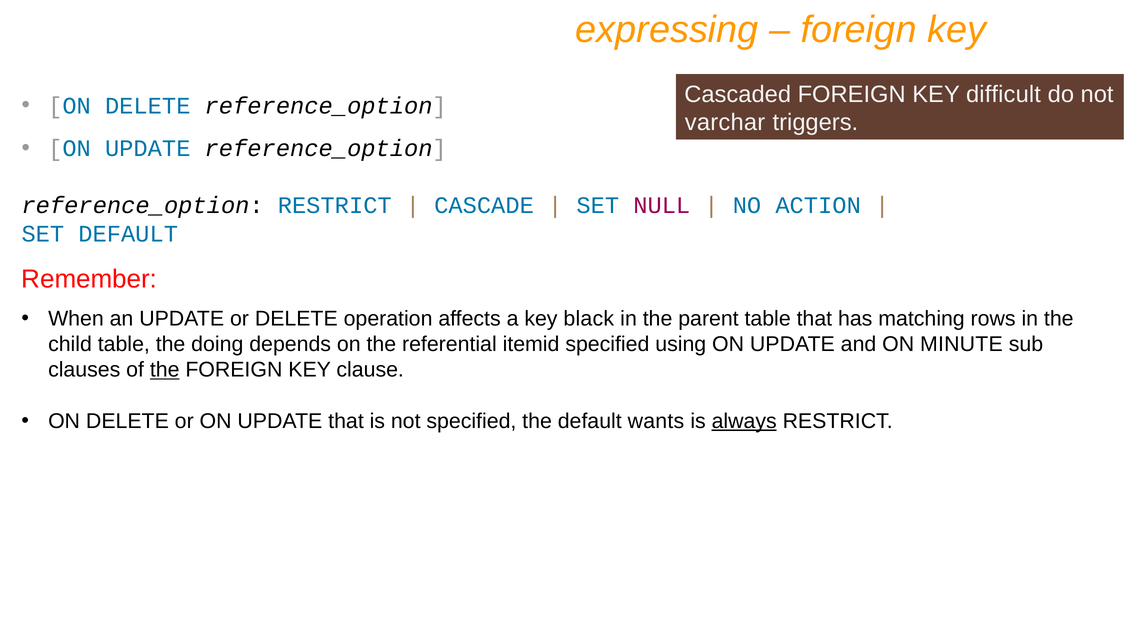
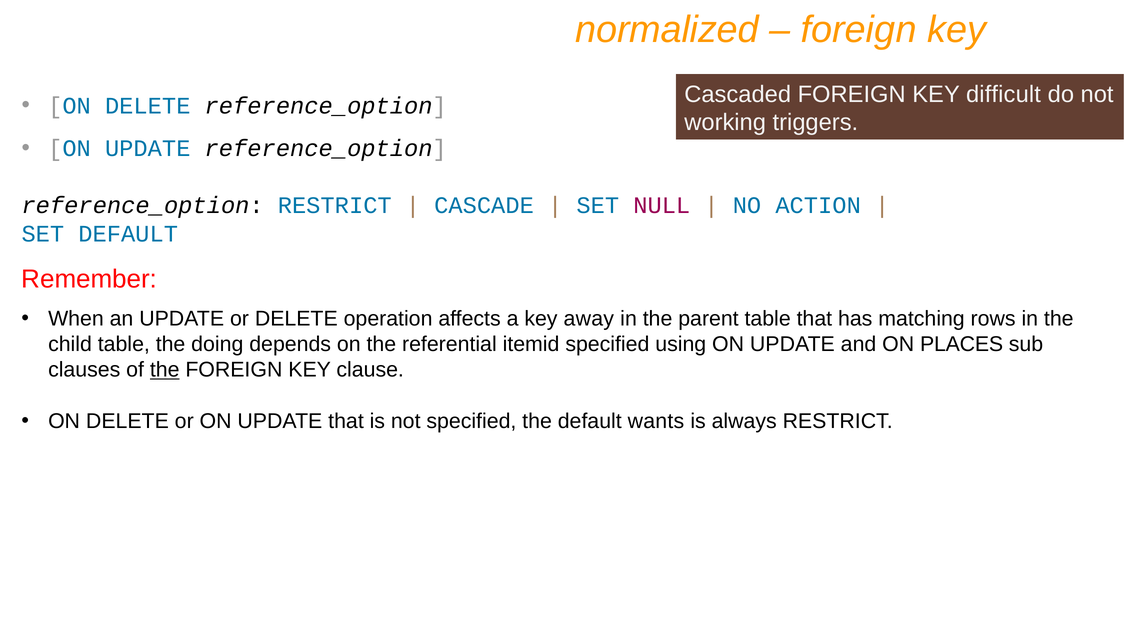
expressing: expressing -> normalized (667, 30)
varchar: varchar -> working (725, 123)
black: black -> away (589, 318)
MINUTE: MINUTE -> PLACES (962, 344)
always underline: present -> none (744, 421)
